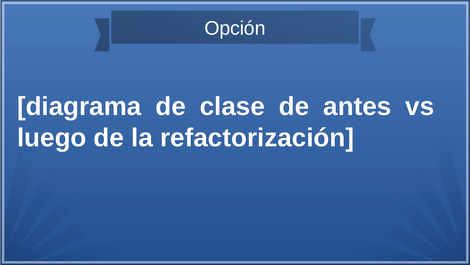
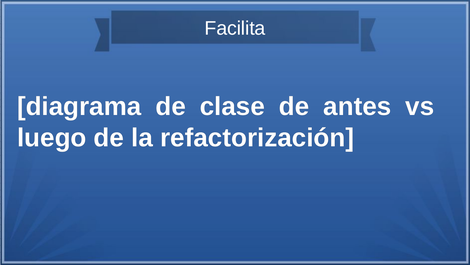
Opción: Opción -> Facilita (235, 28)
